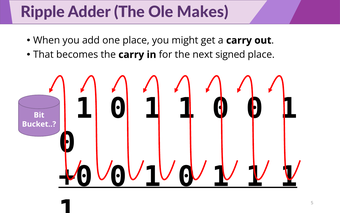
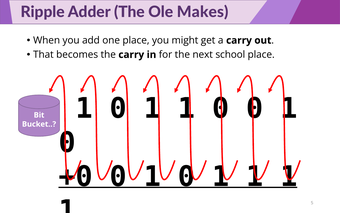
signed: signed -> school (230, 55)
